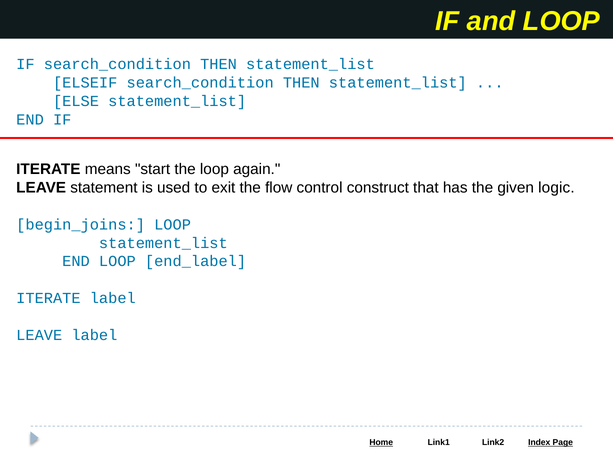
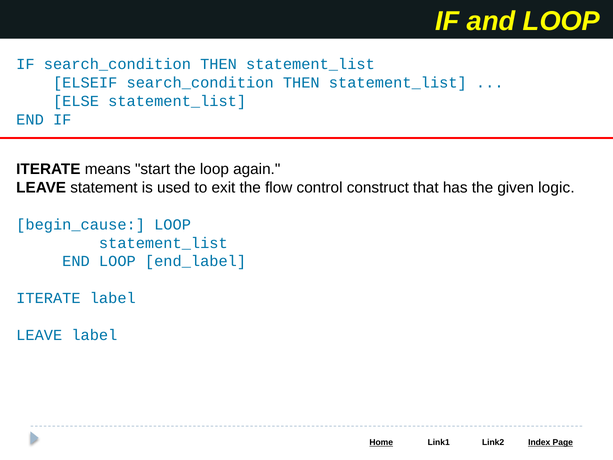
begin_joins: begin_joins -> begin_cause (81, 224)
